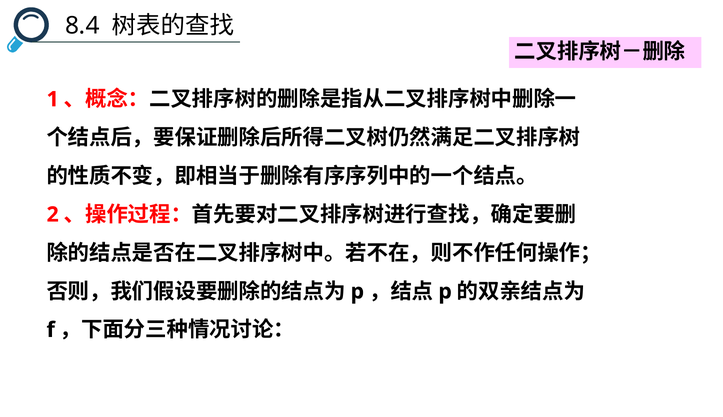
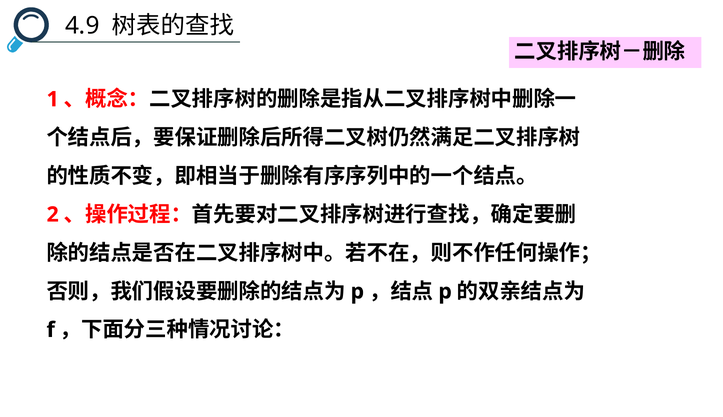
8.4: 8.4 -> 4.9 (82, 25)
